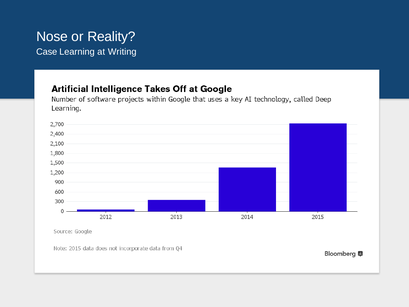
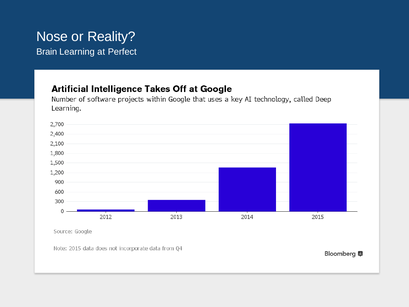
Case: Case -> Brain (47, 52)
Writing: Writing -> Perfect (122, 52)
